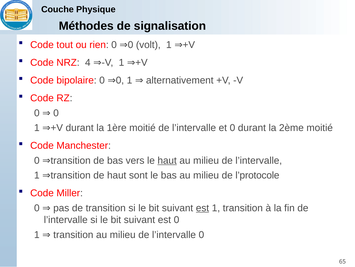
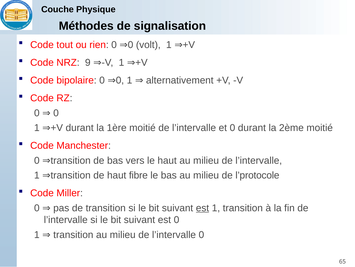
4: 4 -> 9 (88, 62)
haut underline: present -> none (167, 160)
sont: sont -> fibre (138, 175)
